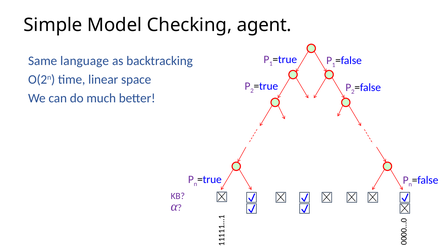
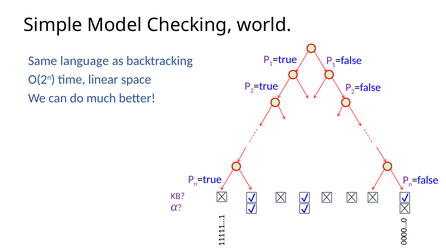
agent: agent -> world (264, 25)
